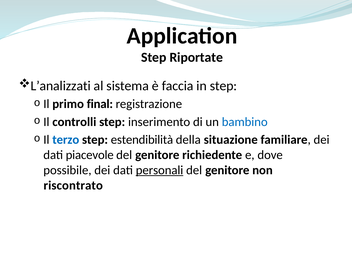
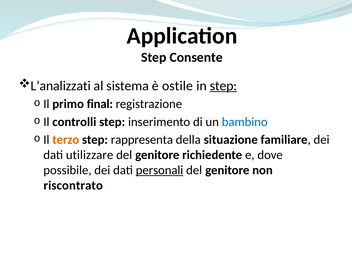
Riportate: Riportate -> Consente (196, 57)
faccia: faccia -> ostile (178, 86)
step underline: none -> present (223, 86)
terzo colour: blue -> orange (66, 140)
estendibilità: estendibilità -> rappresenta (142, 140)
piacevole: piacevole -> utilizzare (90, 155)
